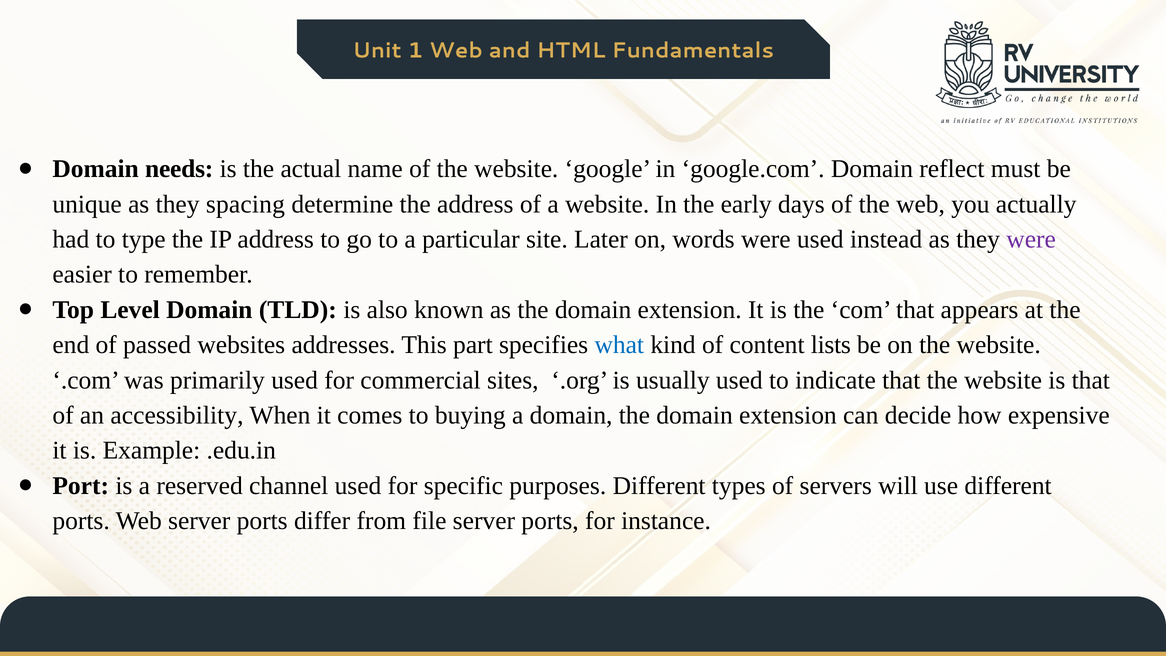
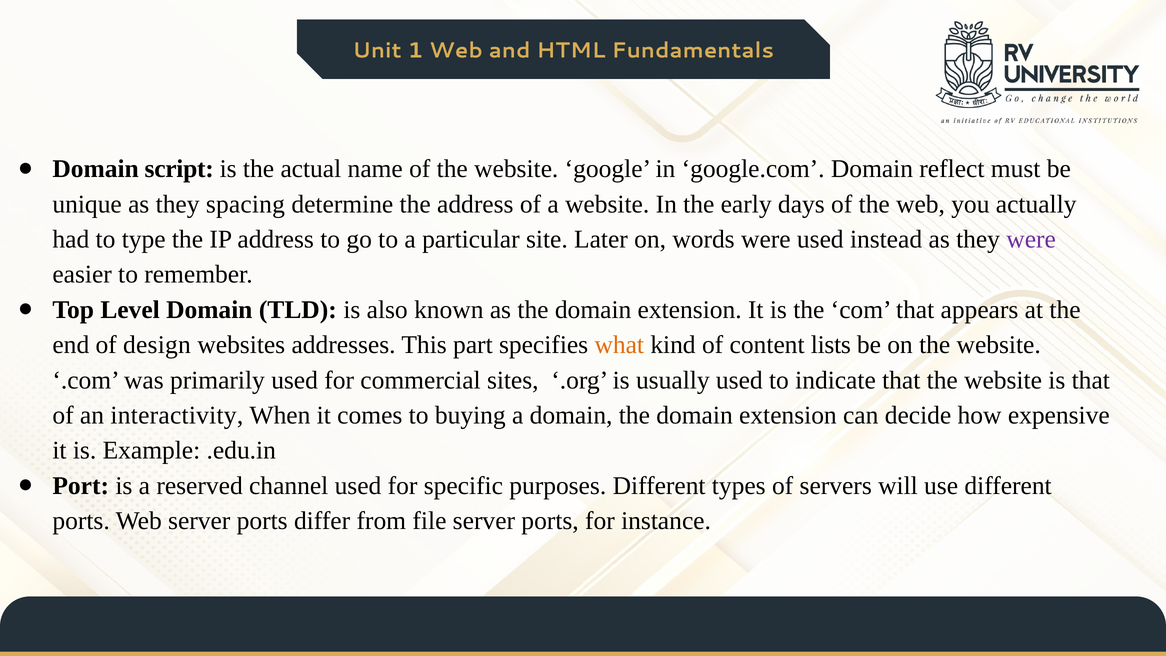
needs: needs -> script (179, 169)
passed: passed -> design (157, 345)
what colour: blue -> orange (619, 345)
accessibility: accessibility -> interactivity (177, 415)
